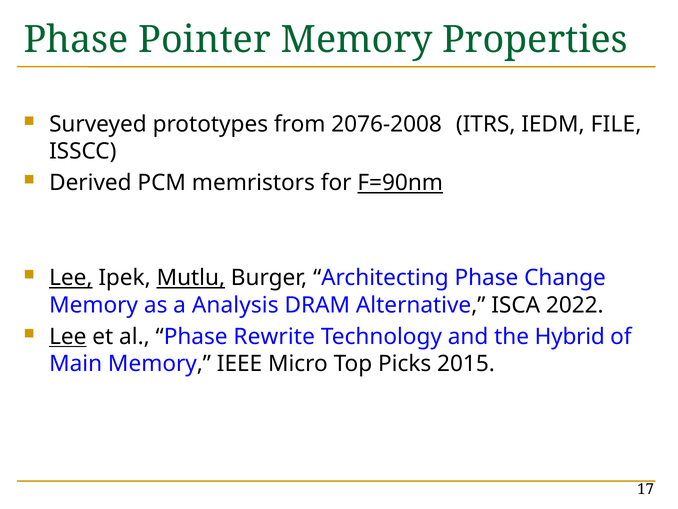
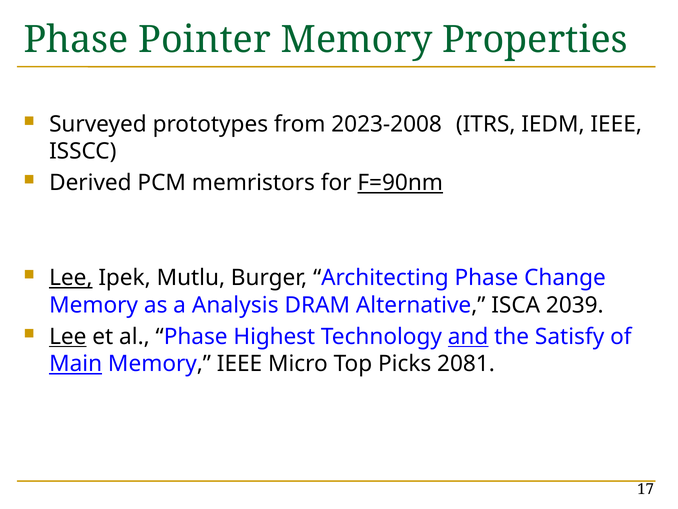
2076-2008: 2076-2008 -> 2023-2008 (387, 124)
IEDM FILE: FILE -> IEEE (616, 124)
Mutlu underline: present -> none (191, 278)
2022: 2022 -> 2039 (575, 305)
Rewrite: Rewrite -> Highest (274, 336)
and underline: none -> present (468, 336)
Hybrid: Hybrid -> Satisfy (570, 336)
Main underline: none -> present (76, 364)
2015: 2015 -> 2081 (466, 364)
